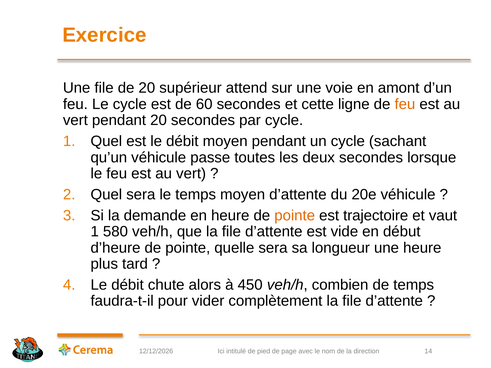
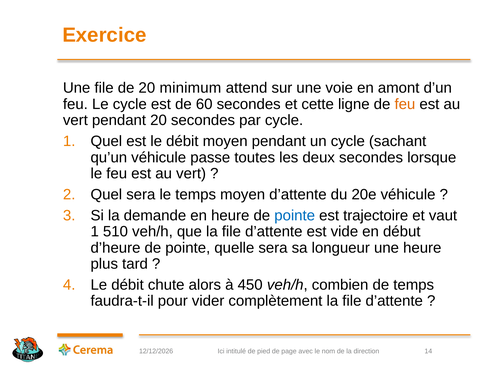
supérieur: supérieur -> minimum (190, 88)
pointe colour: orange -> blue (295, 216)
580: 580 -> 510 (115, 232)
